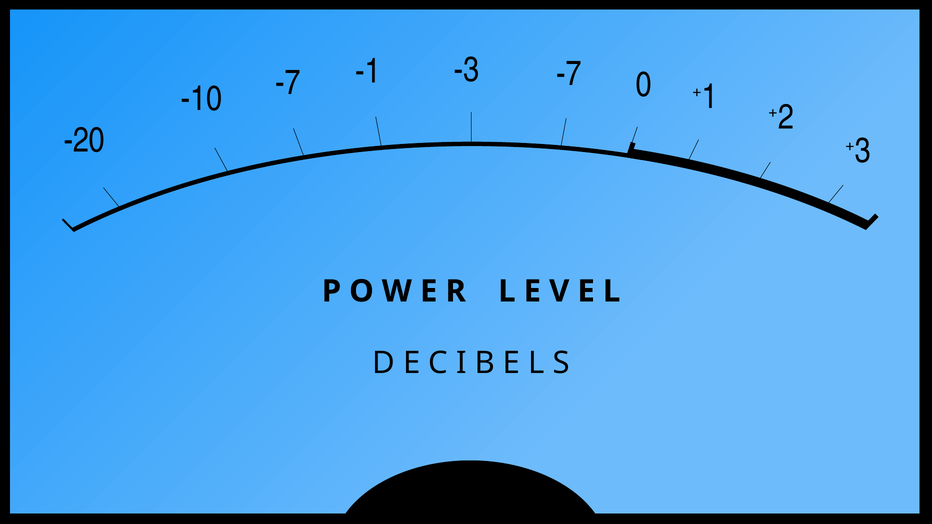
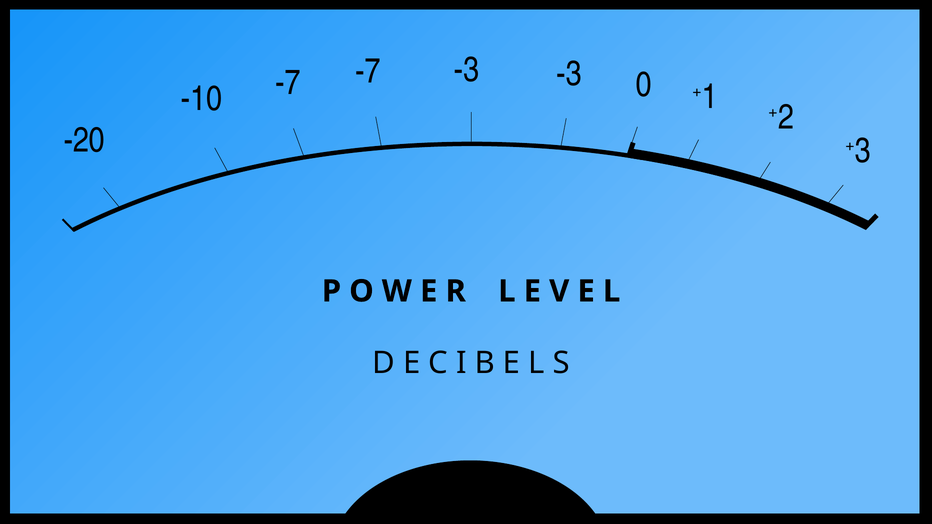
-7 -1: -1 -> -7 (368, 71)
-3 -7: -7 -> -3 (569, 74)
